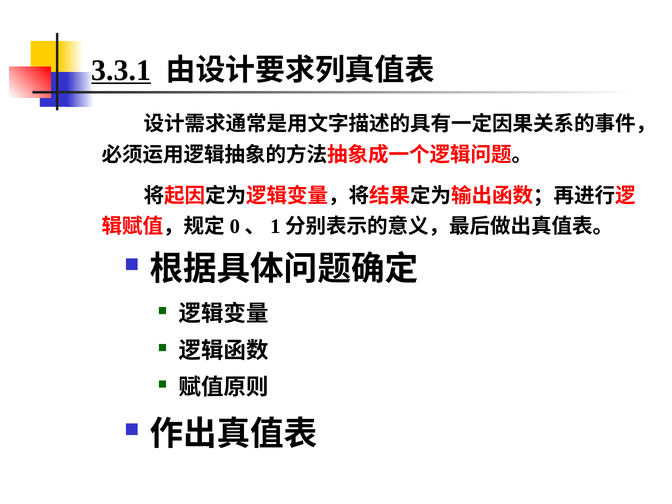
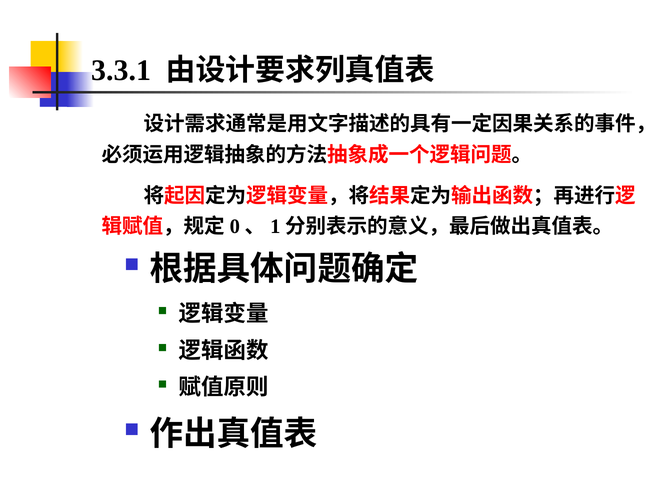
3.3.1 underline: present -> none (121, 70)
